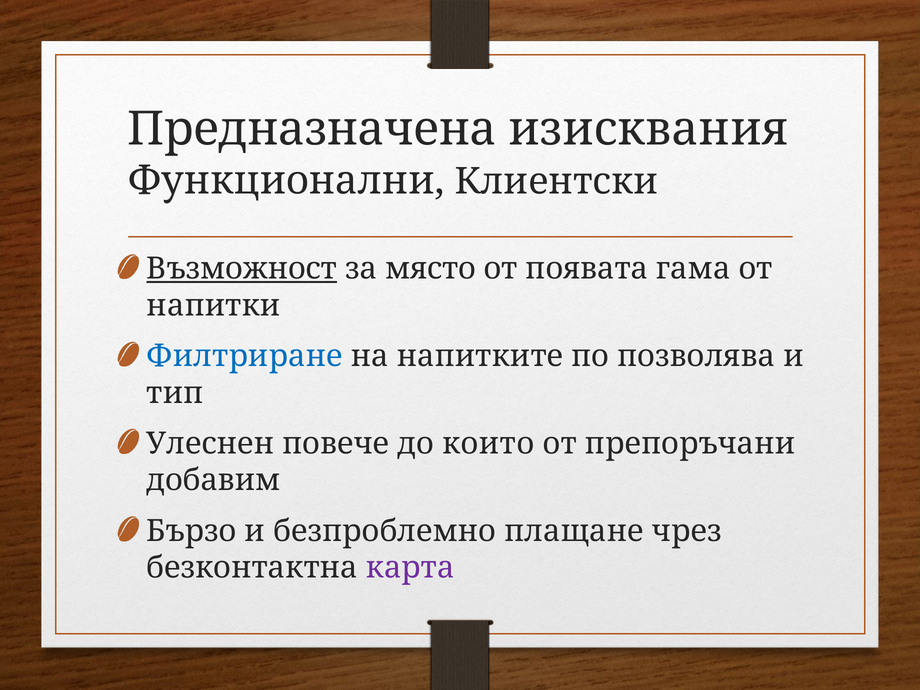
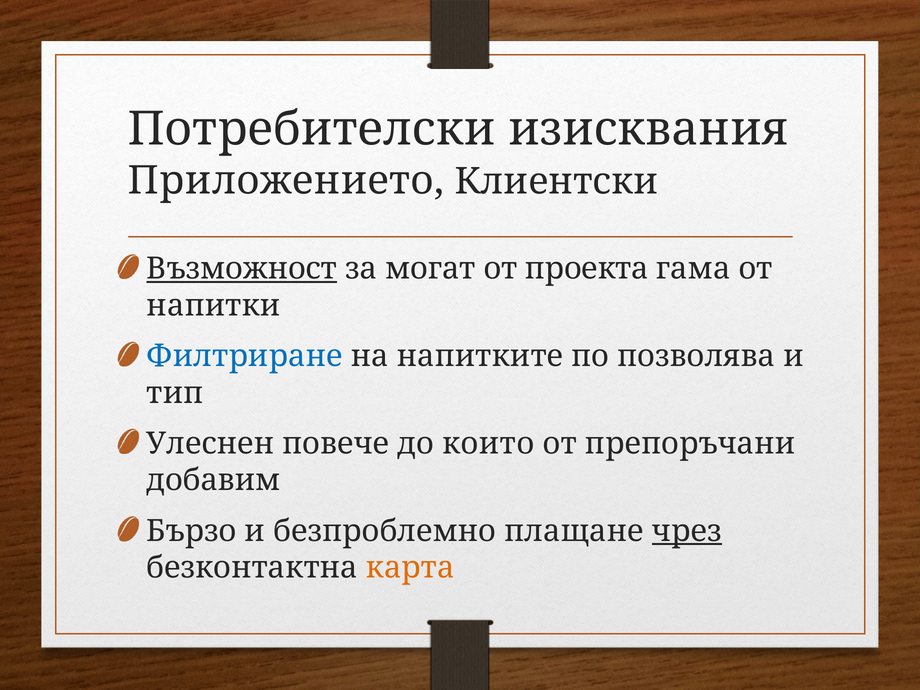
Предназначена: Предназначена -> Потребителски (312, 129)
Функционални: Функционални -> Приложението (286, 181)
място: място -> могат (430, 269)
появата: появата -> проекта (587, 269)
чрез underline: none -> present (687, 531)
карта colour: purple -> orange (410, 568)
